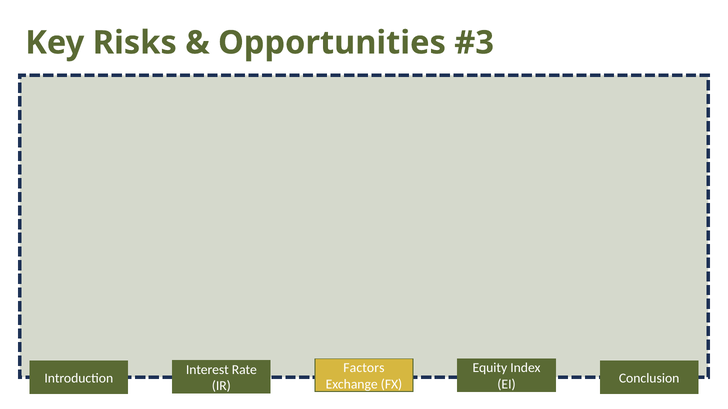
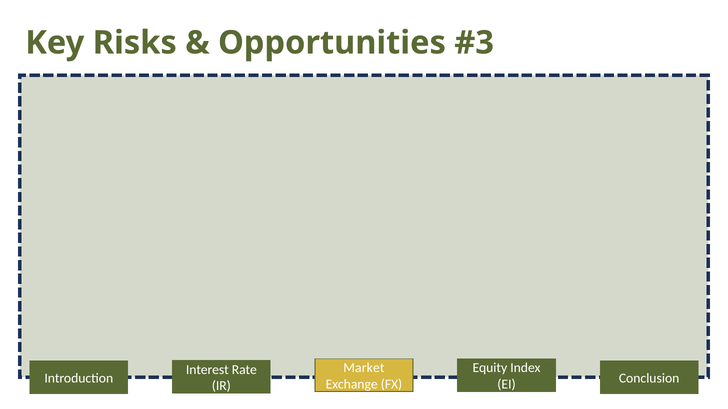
Factors: Factors -> Market (364, 368)
